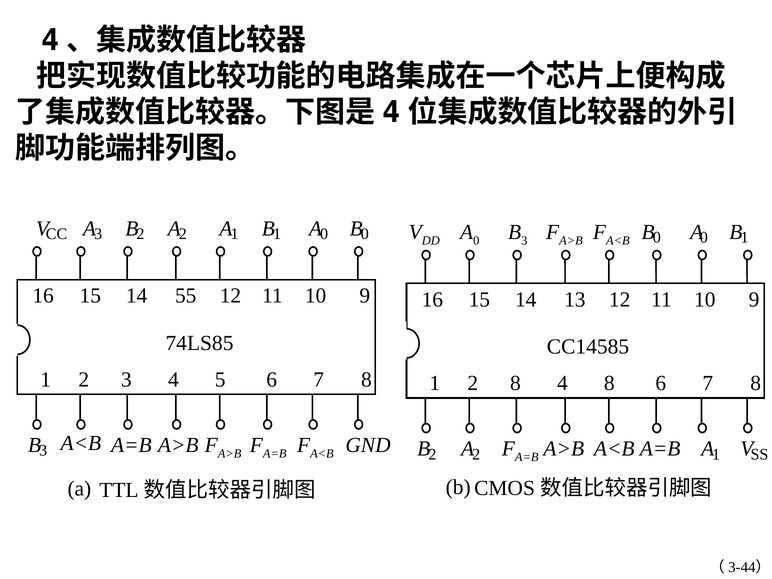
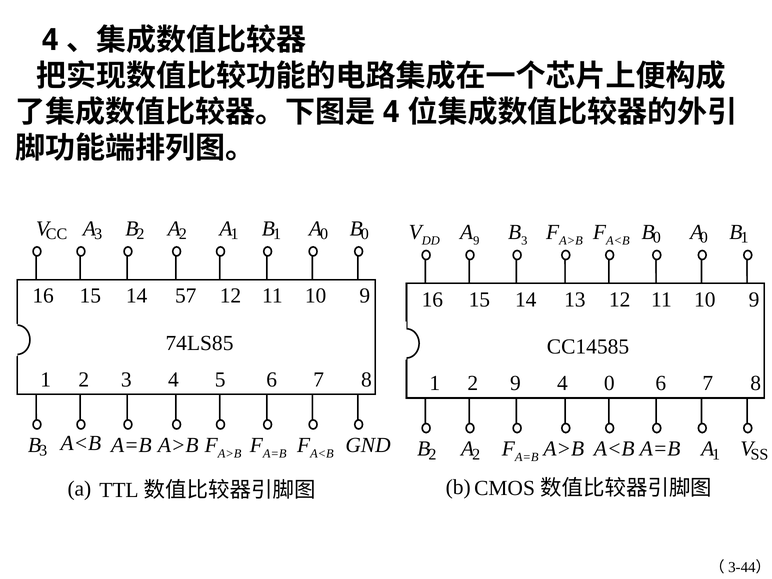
0: 0 -> 9 (476, 241)
55: 55 -> 57 (186, 296)
2 8: 8 -> 9 (515, 383)
4 8: 8 -> 0 (609, 383)
